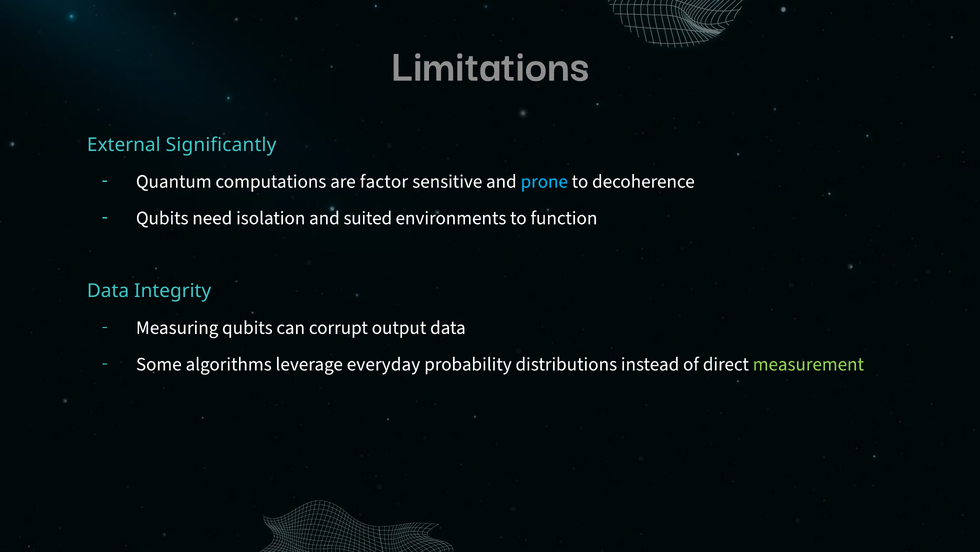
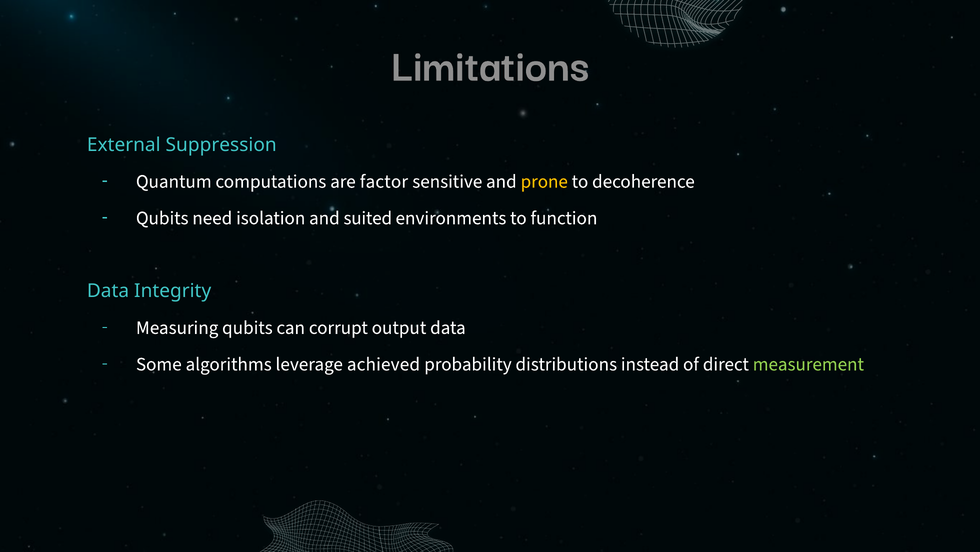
Significantly: Significantly -> Suppression (221, 145)
prone colour: light blue -> yellow (544, 181)
everyday: everyday -> achieved (383, 364)
